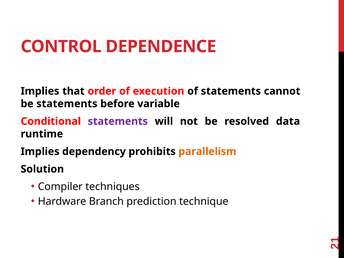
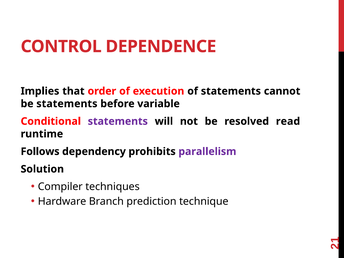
data: data -> read (288, 121)
Implies: Implies -> Follows (40, 152)
parallelism colour: orange -> purple (207, 152)
